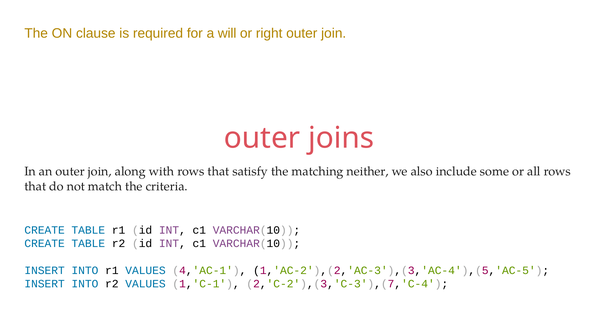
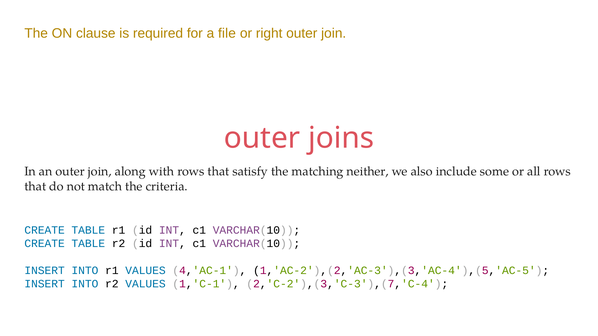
will: will -> file (227, 33)
